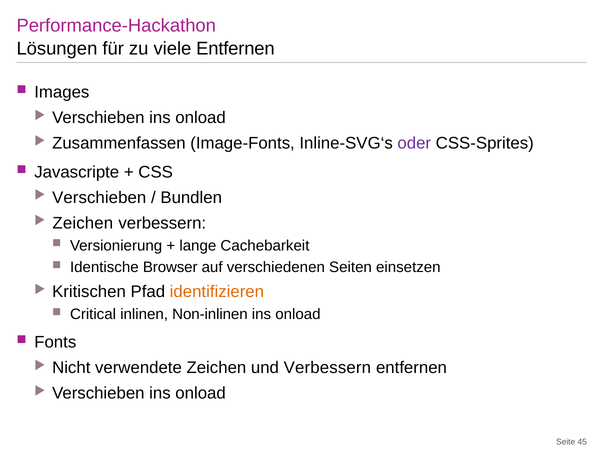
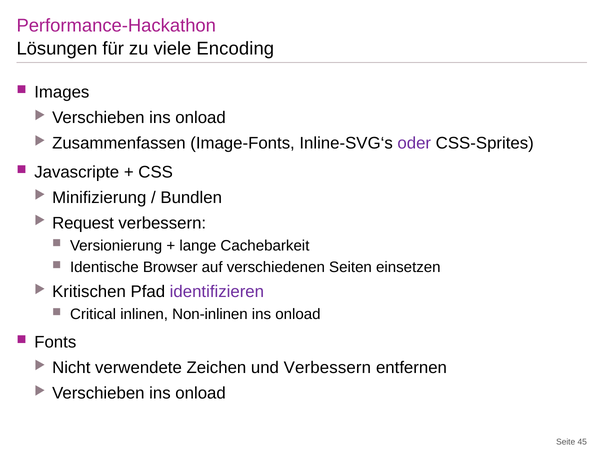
viele Entfernen: Entfernen -> Encoding (235, 49)
Verschieben: Verschieben -> Minifizierung (99, 198)
Zeichen: Zeichen -> Request (83, 223)
identifizieren colour: orange -> purple (217, 292)
